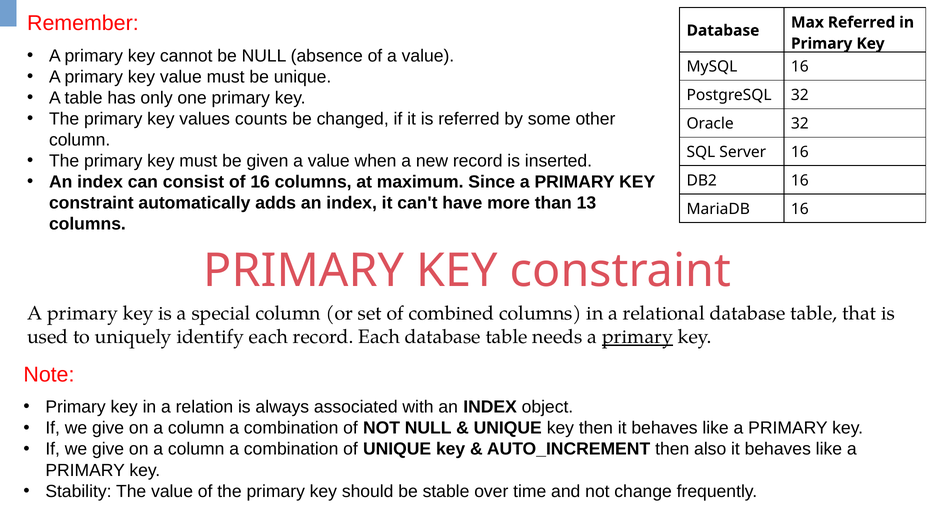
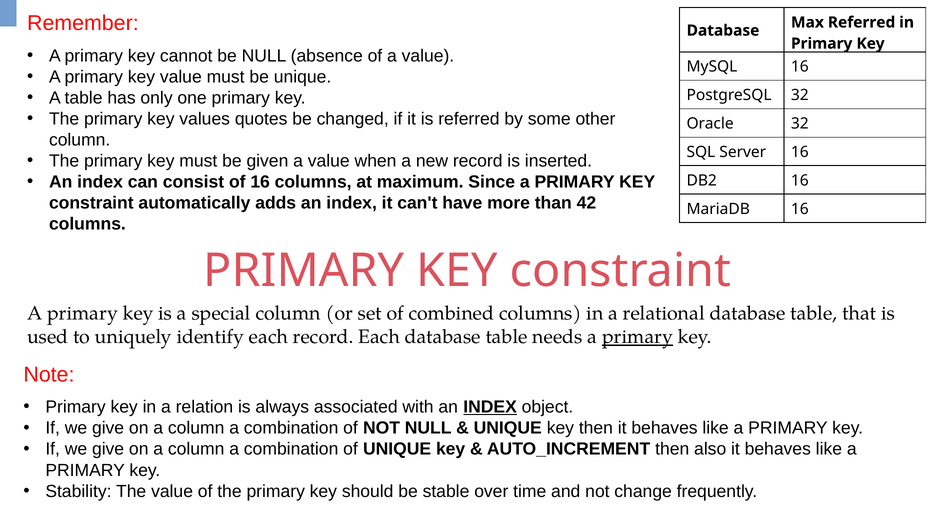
counts: counts -> quotes (261, 119)
13: 13 -> 42 (586, 203)
INDEX underline: none -> present (490, 407)
